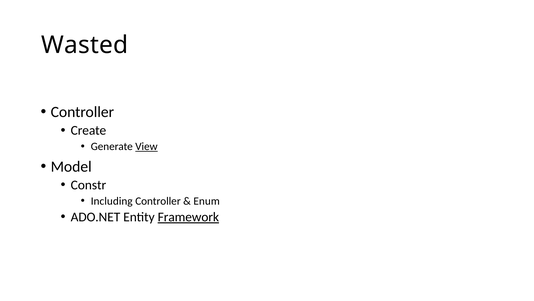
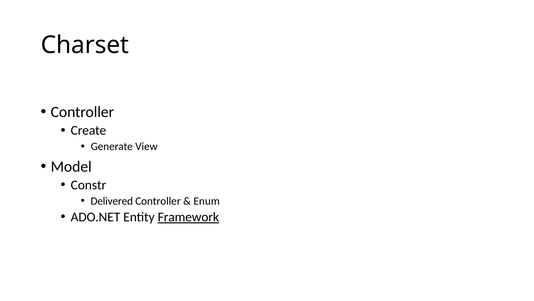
Wasted: Wasted -> Charset (85, 45)
View underline: present -> none (146, 146)
Including: Including -> Delivered (112, 201)
